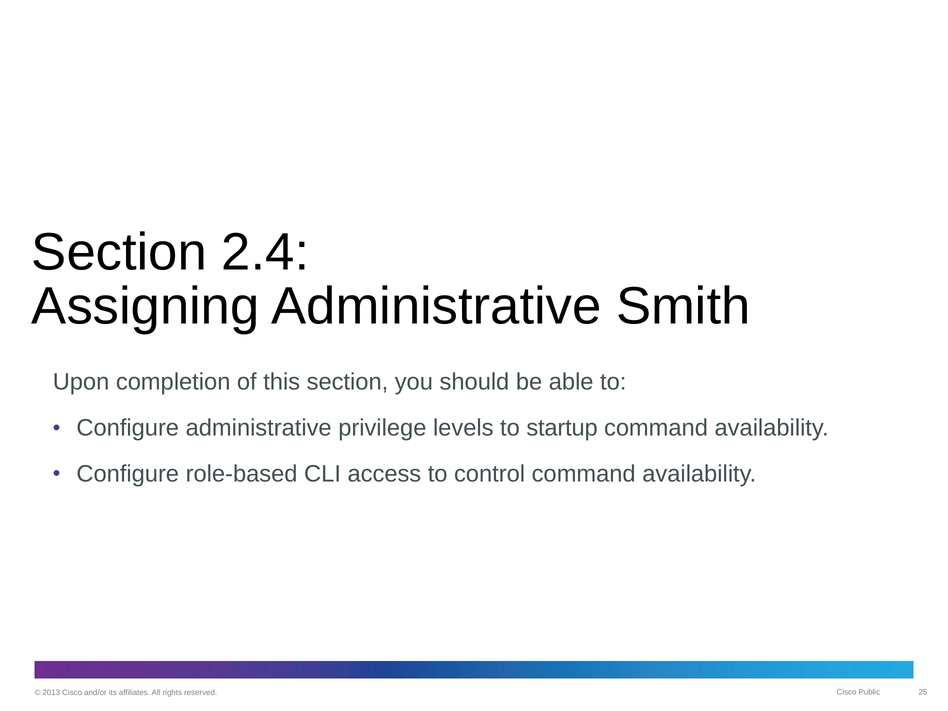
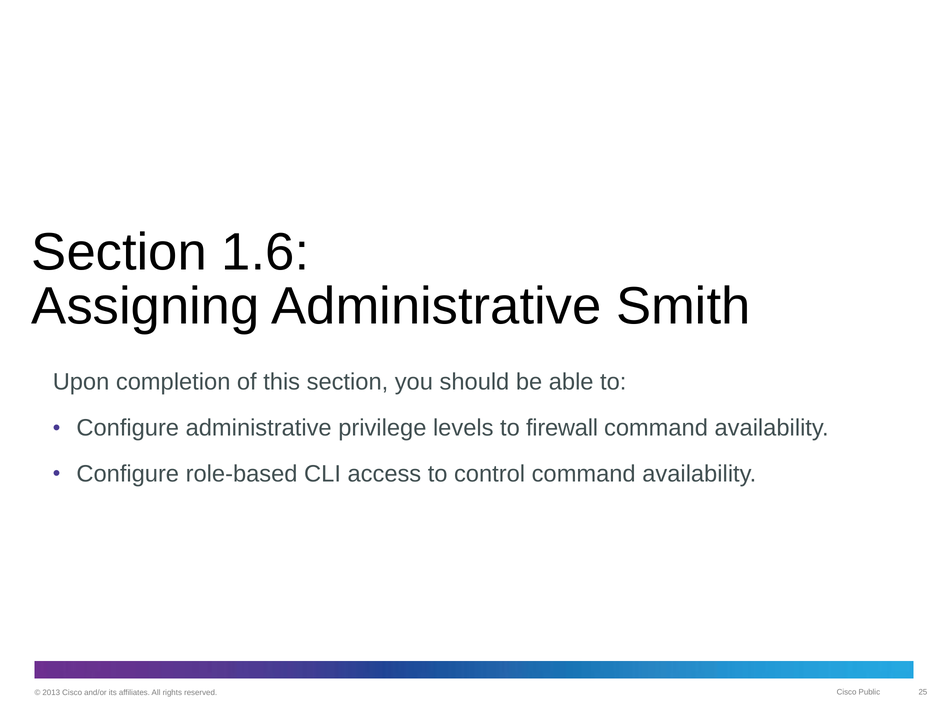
2.4: 2.4 -> 1.6 (265, 253)
startup: startup -> firewall (562, 428)
